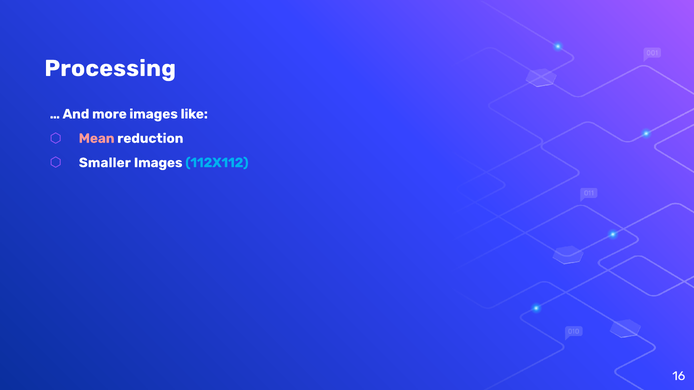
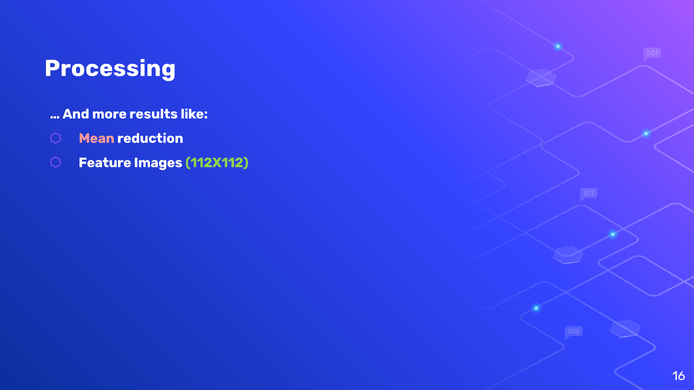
more images: images -> results (154, 114)
Smaller: Smaller -> Feature (105, 163)
112X112 colour: light blue -> light green (217, 163)
